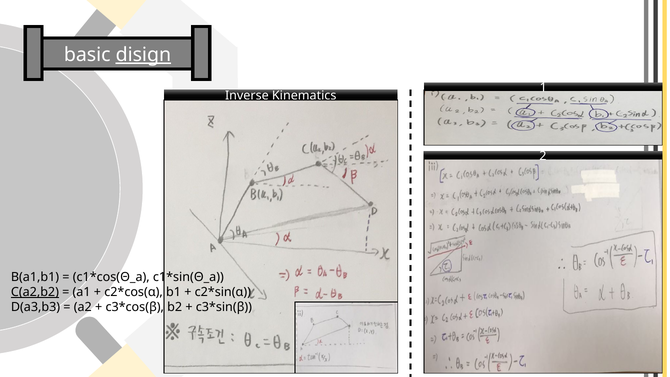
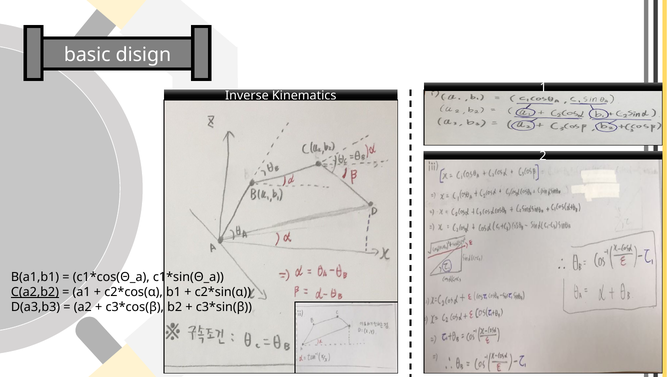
disign underline: present -> none (143, 55)
